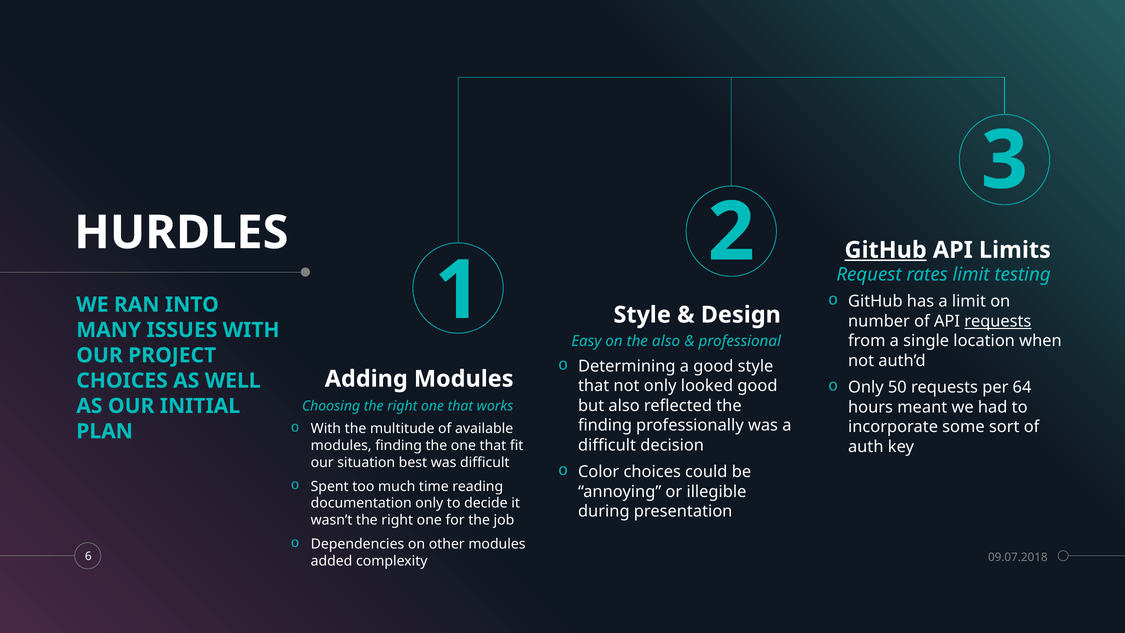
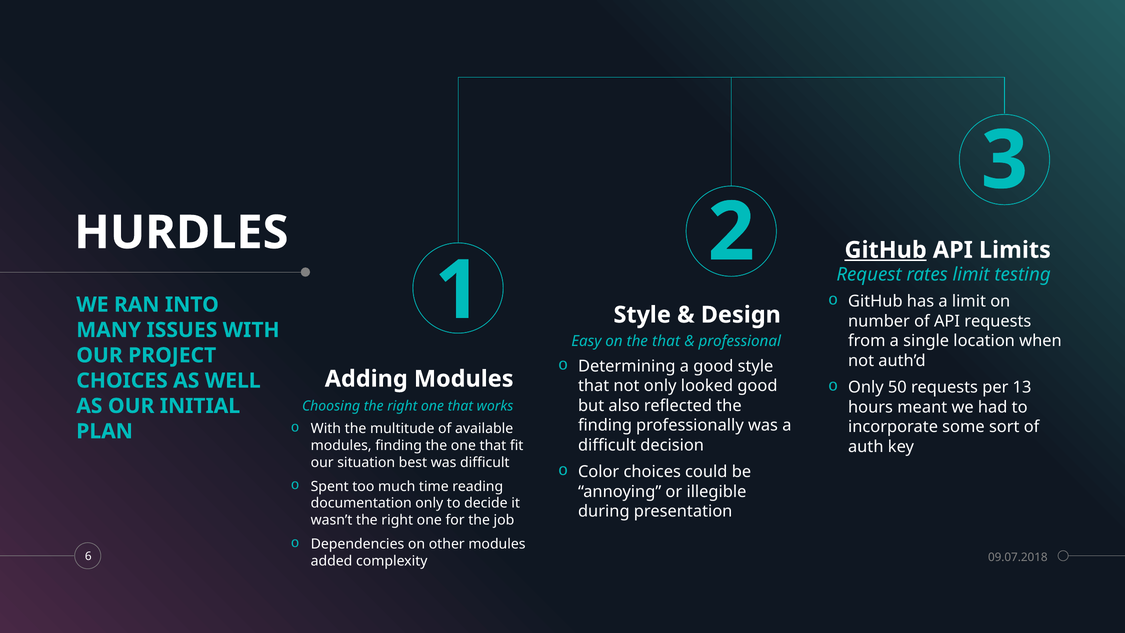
requests underline: present -> none (998, 321)
the also: also -> that (666, 341)
64: 64 -> 13 (1022, 387)
